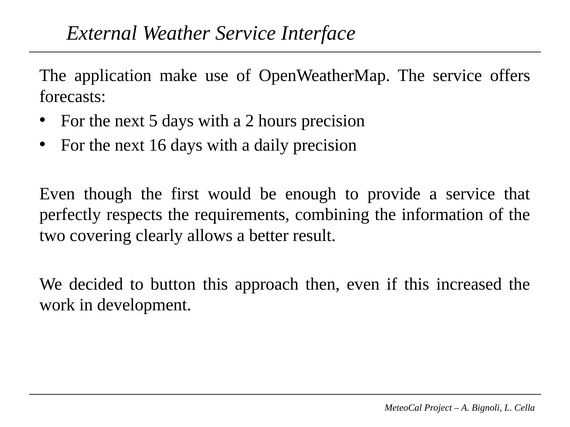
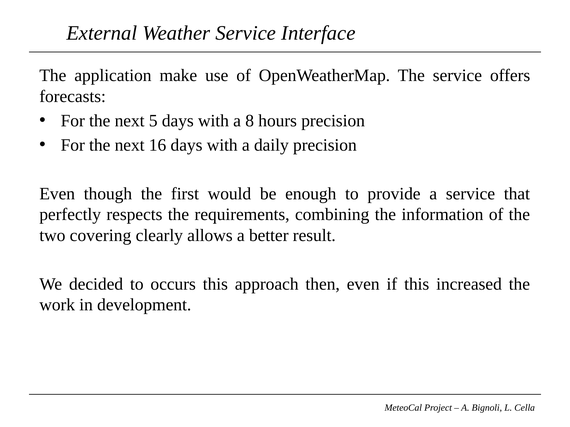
2: 2 -> 8 (250, 121)
button: button -> occurs (173, 284)
